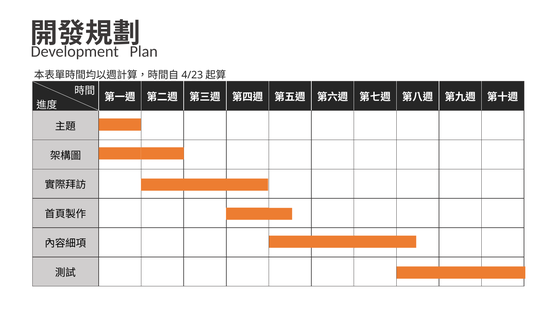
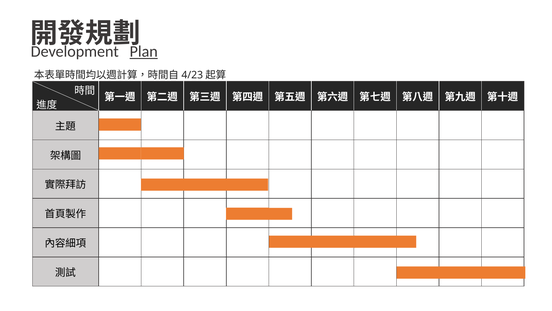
Plan underline: none -> present (144, 52)
